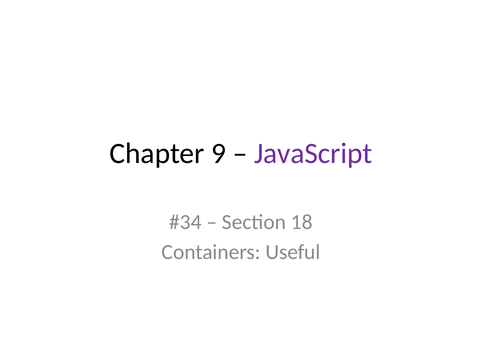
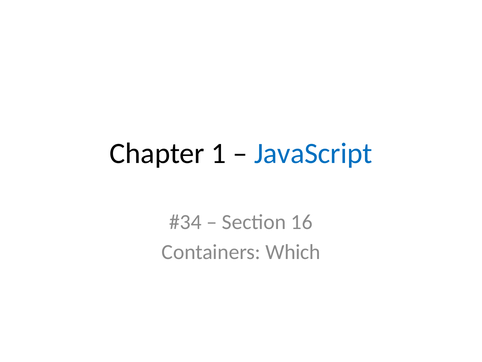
9: 9 -> 1 (219, 153)
JavaScript colour: purple -> blue (313, 153)
18: 18 -> 16 (302, 222)
Useful: Useful -> Which (293, 252)
